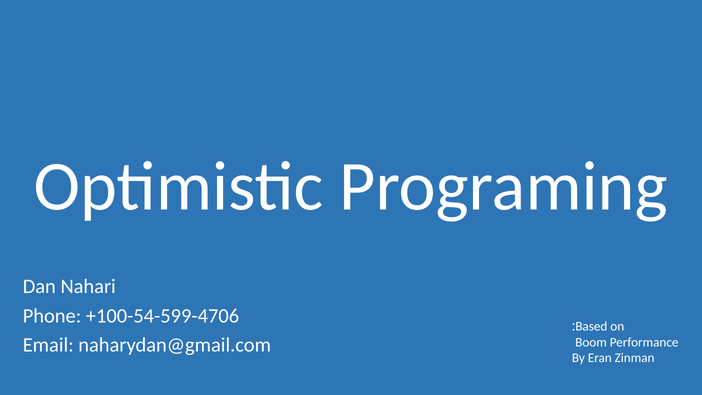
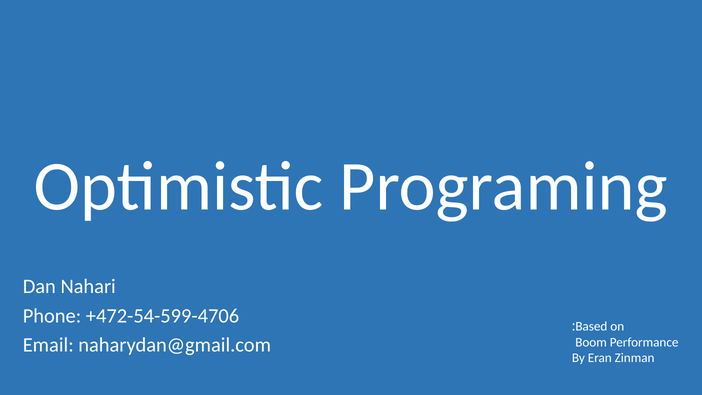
+100-54-599-4706: +100-54-599-4706 -> +472-54-599-4706 (162, 316)
